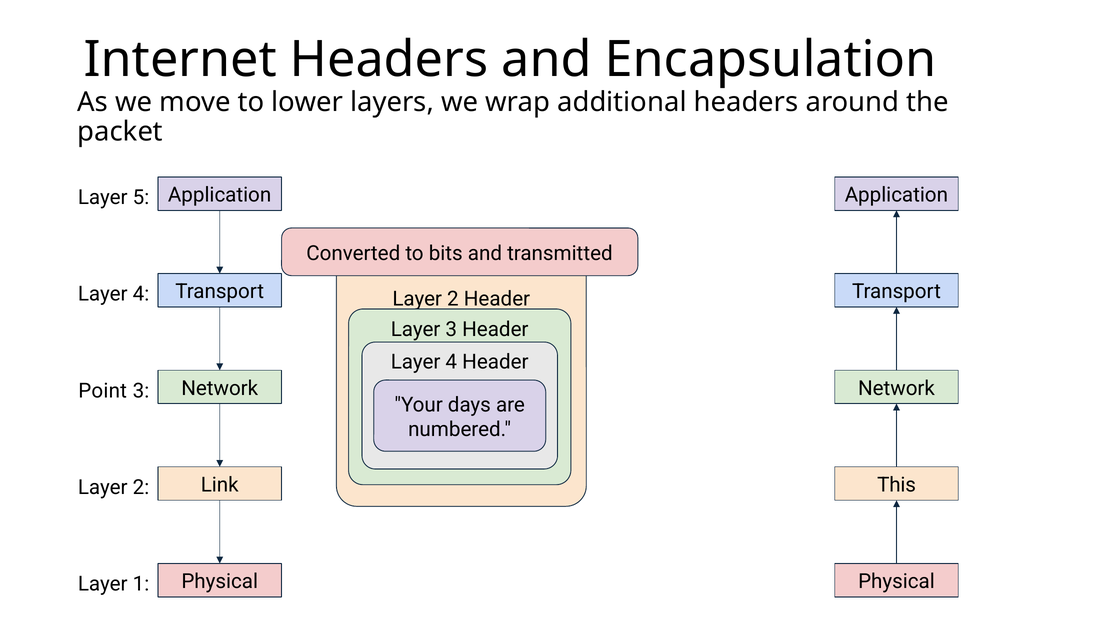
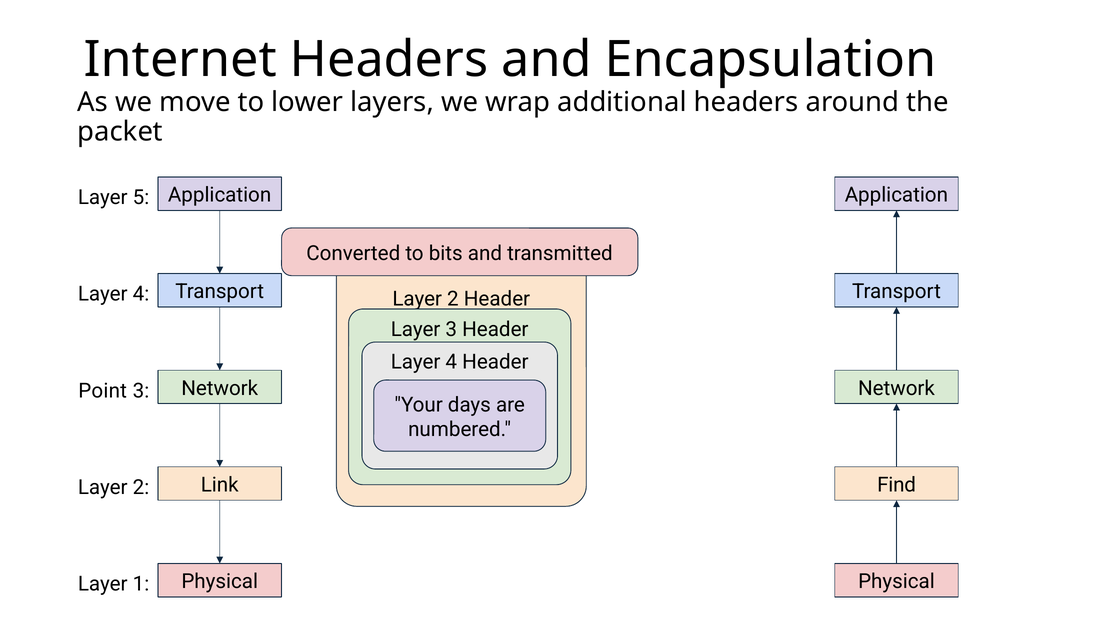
This: This -> Find (897, 485)
